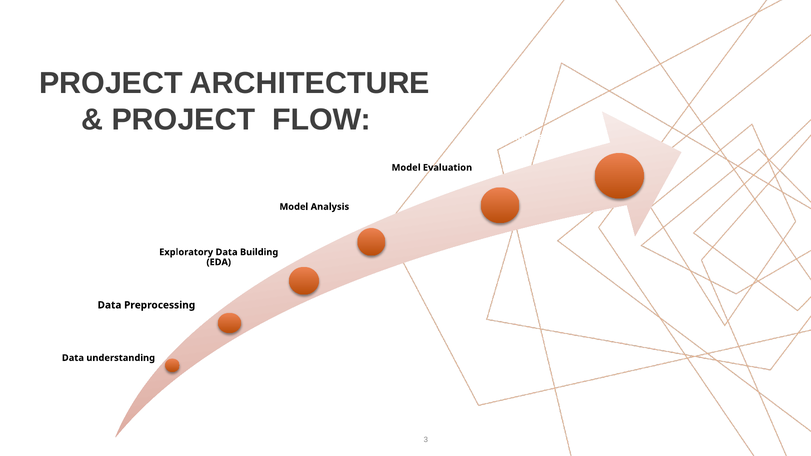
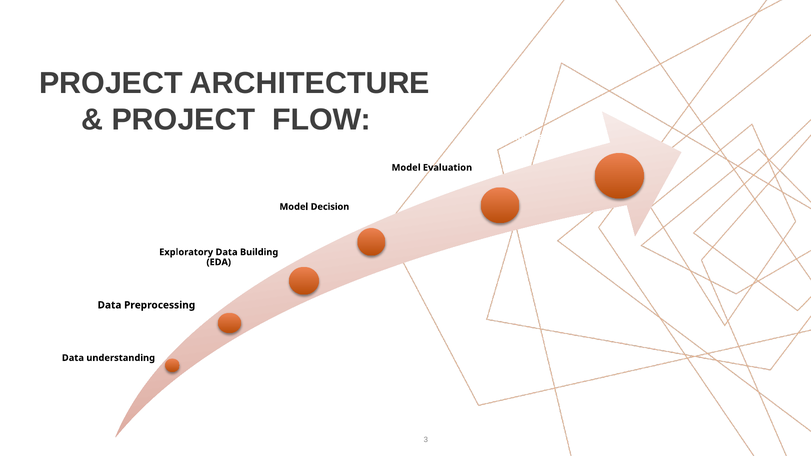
Analysis: Analysis -> Decision (330, 207)
